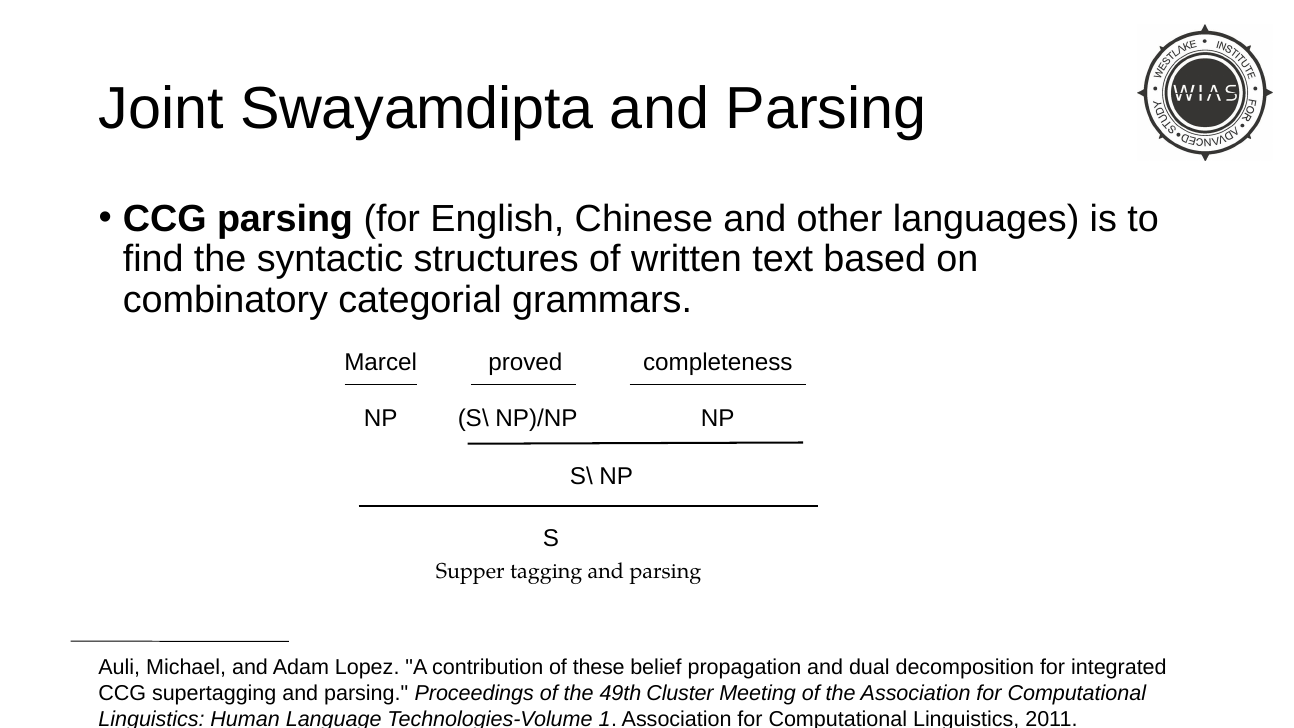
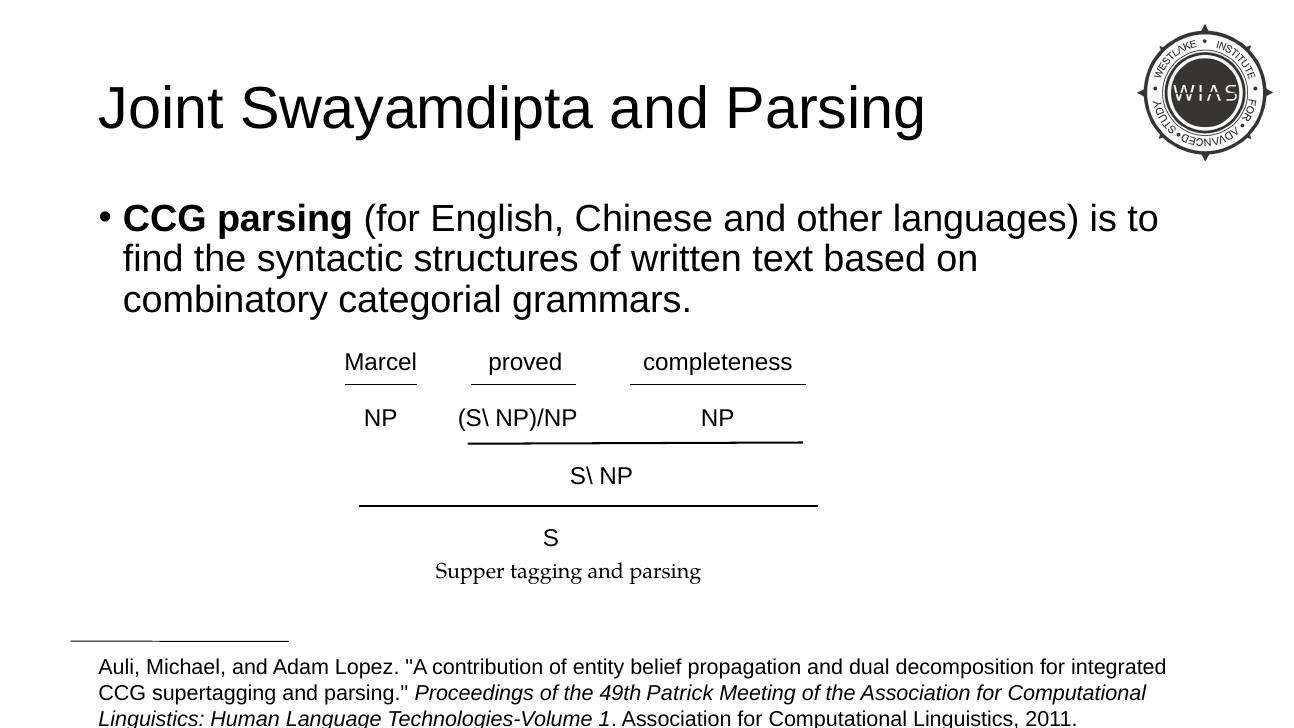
these: these -> entity (599, 667)
Cluster: Cluster -> Patrick (680, 693)
